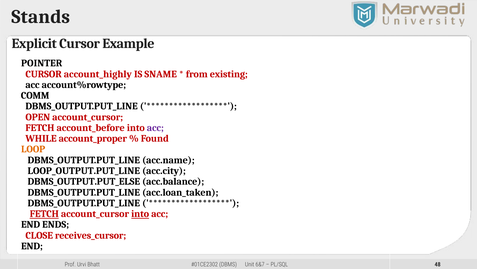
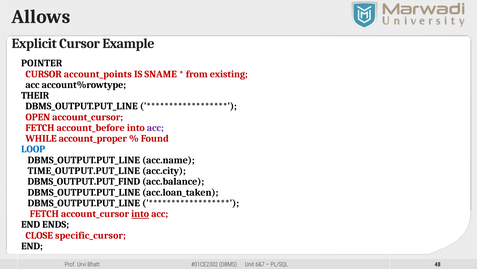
Stands: Stands -> Allows (41, 17)
account_highly: account_highly -> account_points (98, 74)
COMM: COMM -> THEIR (35, 95)
LOOP colour: orange -> blue (33, 149)
LOOP_OUTPUT.PUT_LINE: LOOP_OUTPUT.PUT_LINE -> TIME_OUTPUT.PUT_LINE (84, 170)
DBMS_OUTPUT.PUT_ELSE: DBMS_OUTPUT.PUT_ELSE -> DBMS_OUTPUT.PUT_FIND (84, 181)
FETCH underline: present -> none (44, 213)
receives_cursor: receives_cursor -> specific_cursor (90, 235)
